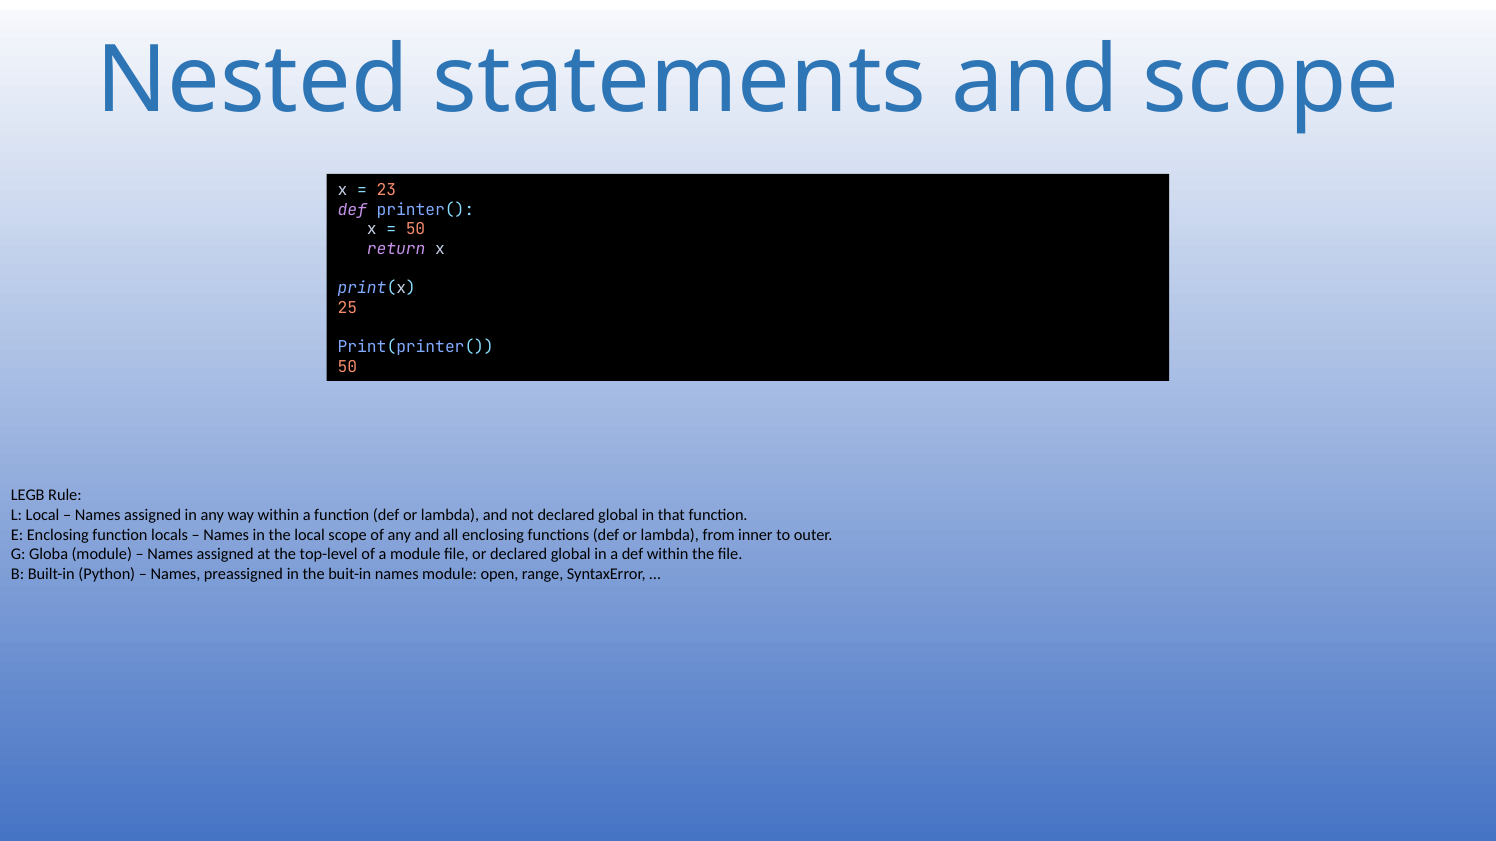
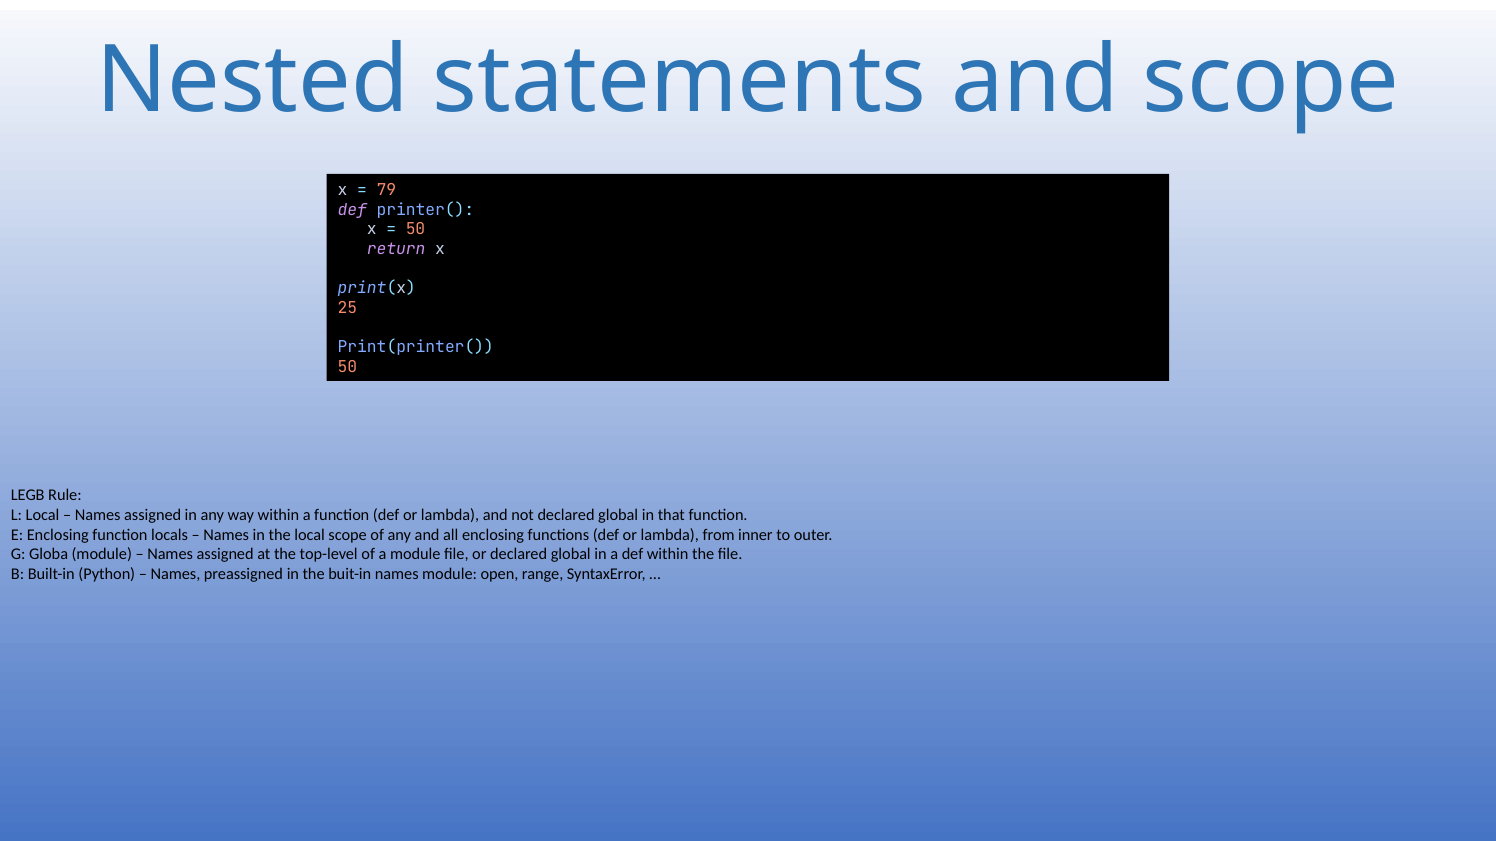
23: 23 -> 79 (386, 190)
